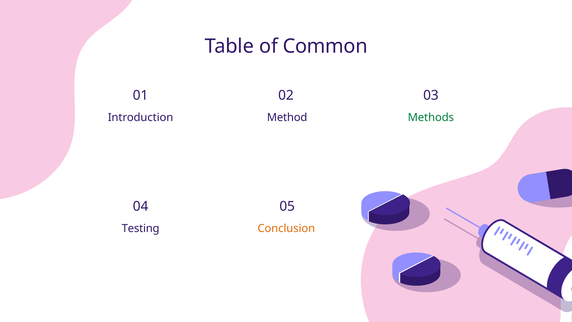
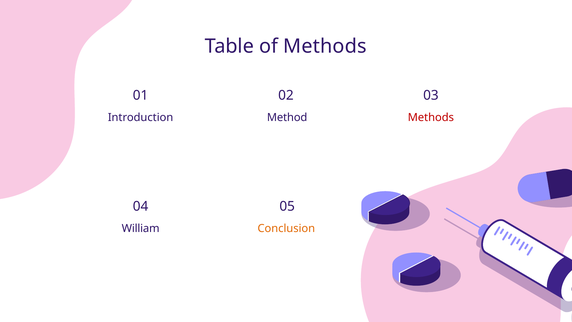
of Common: Common -> Methods (325, 46)
Methods colour: green -> red (431, 117)
Testing: Testing -> William (141, 228)
